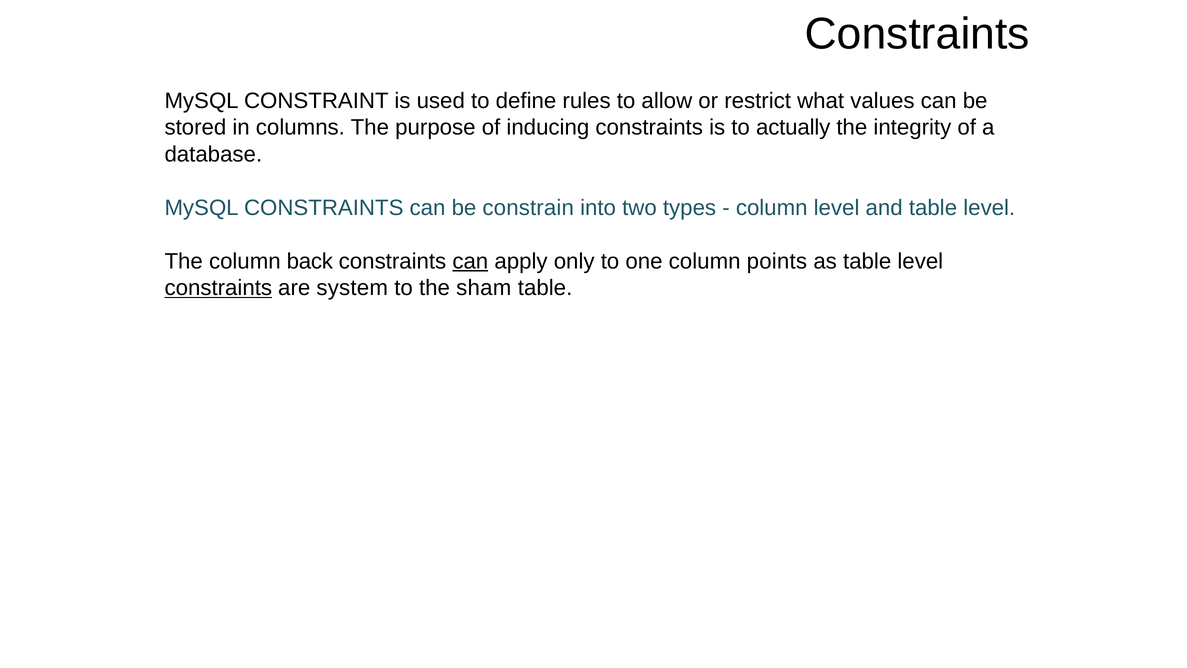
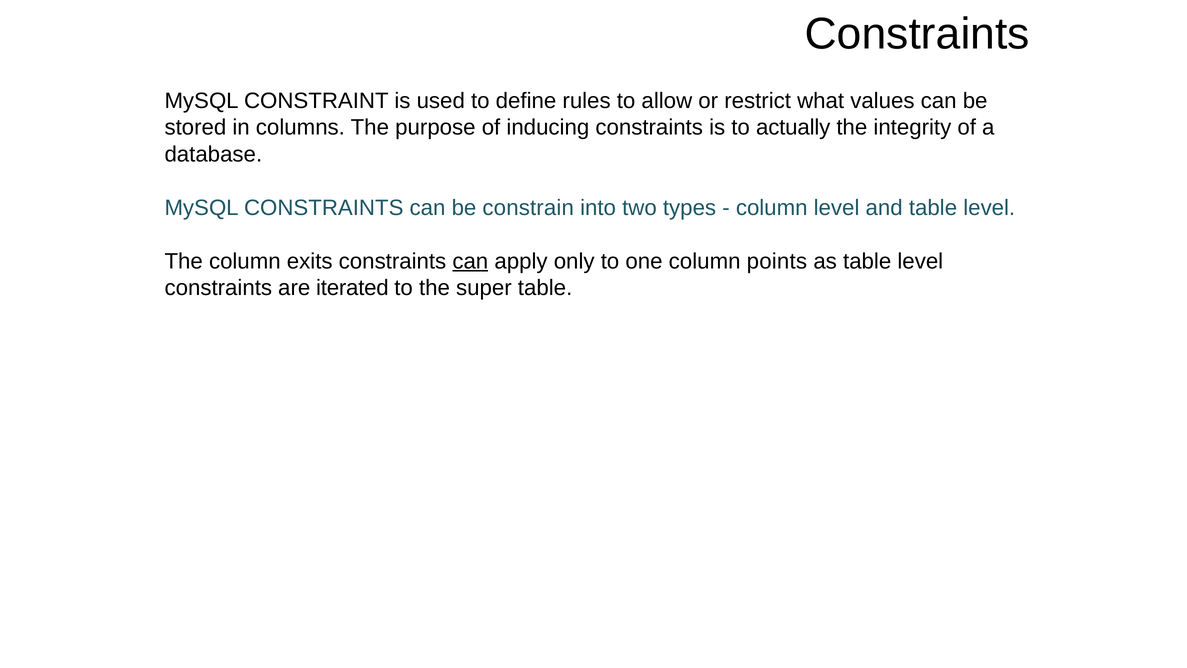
back: back -> exits (310, 261)
constraints underline: present -> none (218, 288)
system: system -> iterated (352, 288)
sham: sham -> super (484, 288)
